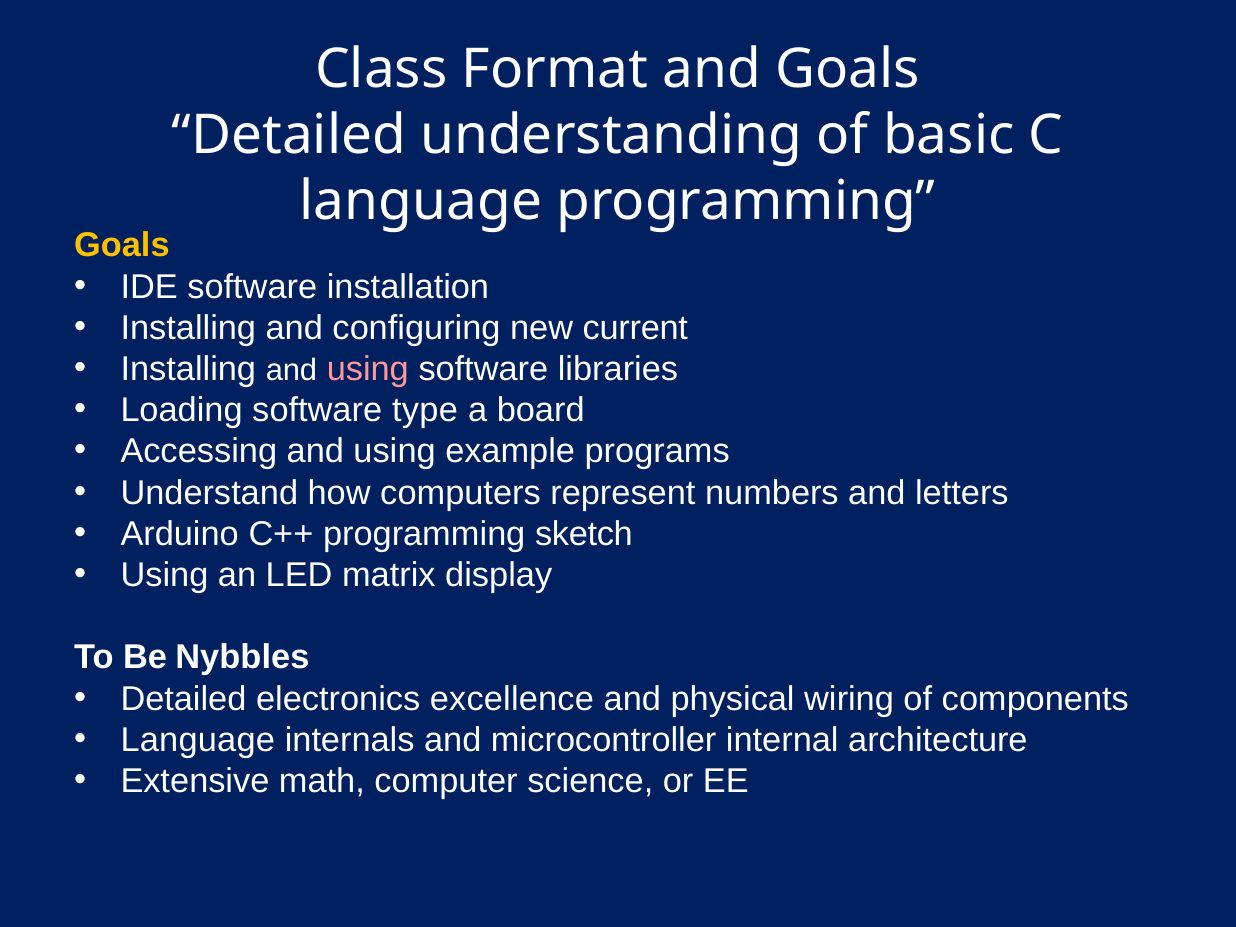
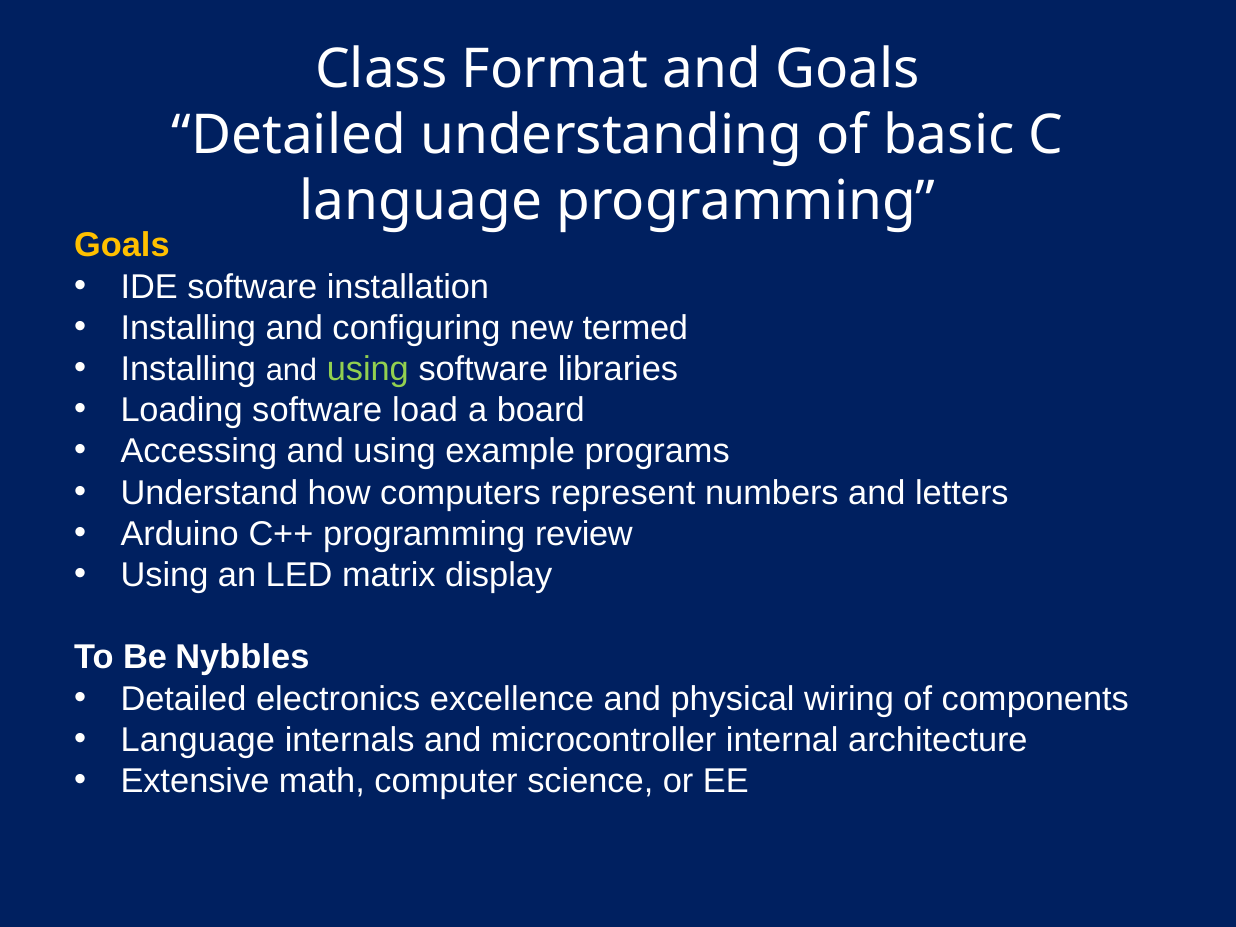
current: current -> termed (635, 328)
using colour: pink -> light green (368, 369)
type: type -> load (425, 410)
sketch: sketch -> review (584, 534)
